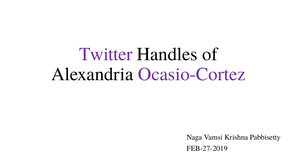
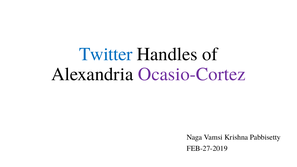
Twitter colour: purple -> blue (106, 54)
